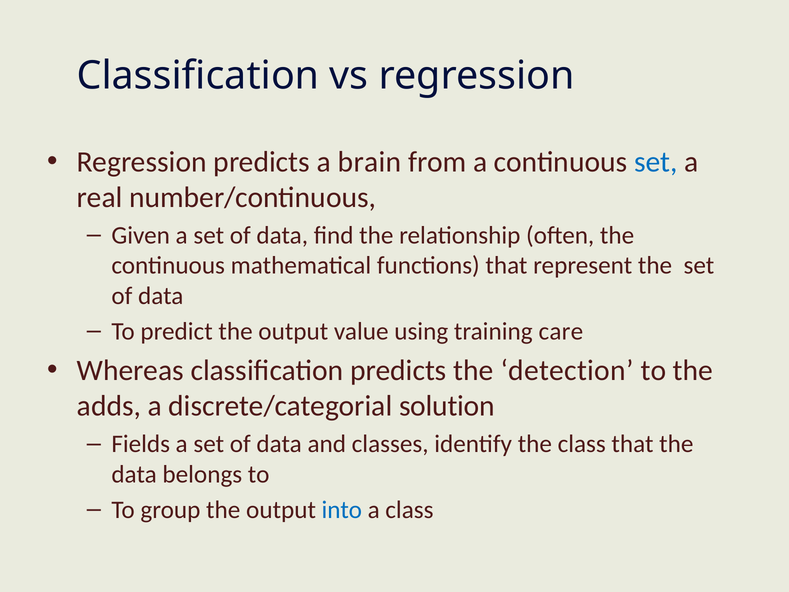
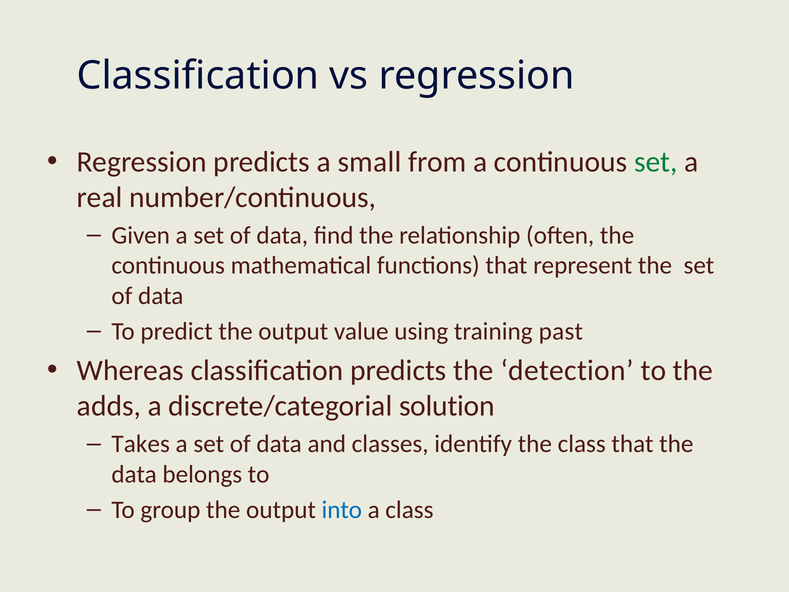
brain: brain -> small (369, 162)
set colour: blue -> green (656, 162)
care: care -> past (561, 331)
Fields: Fields -> Takes (141, 444)
